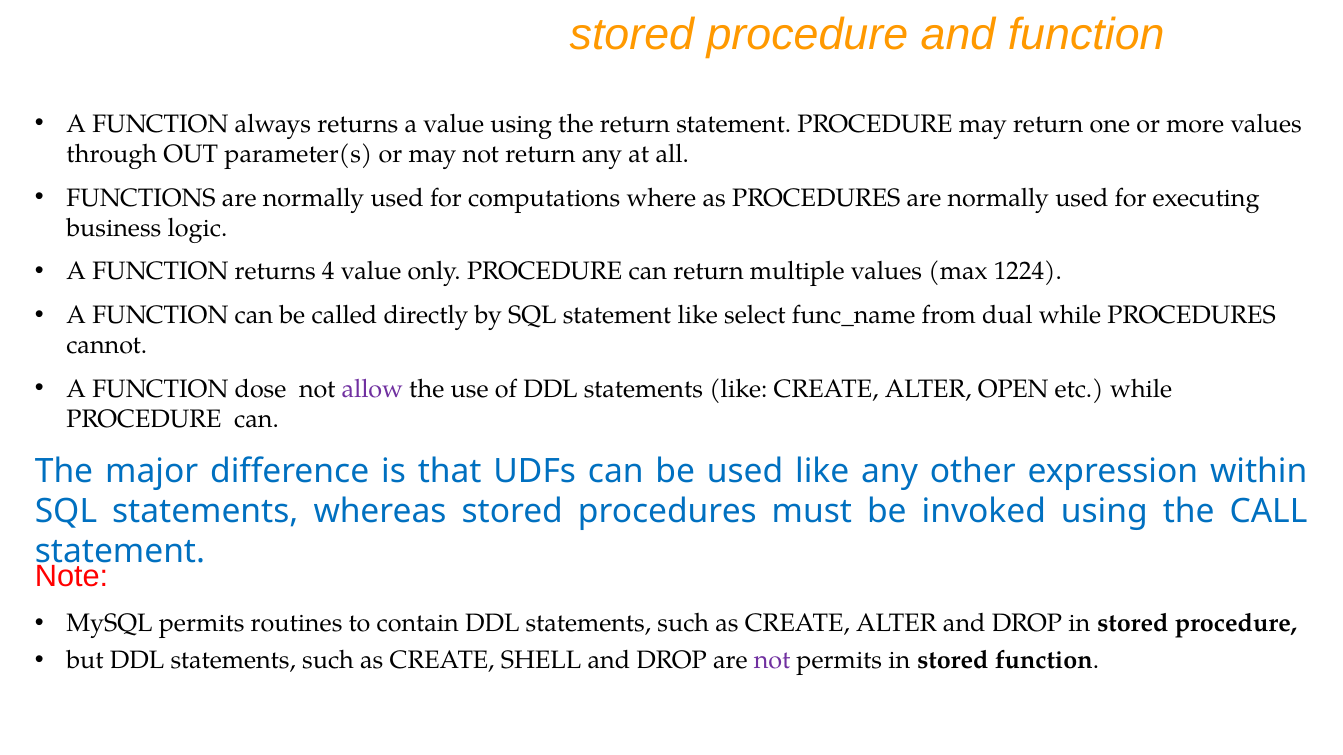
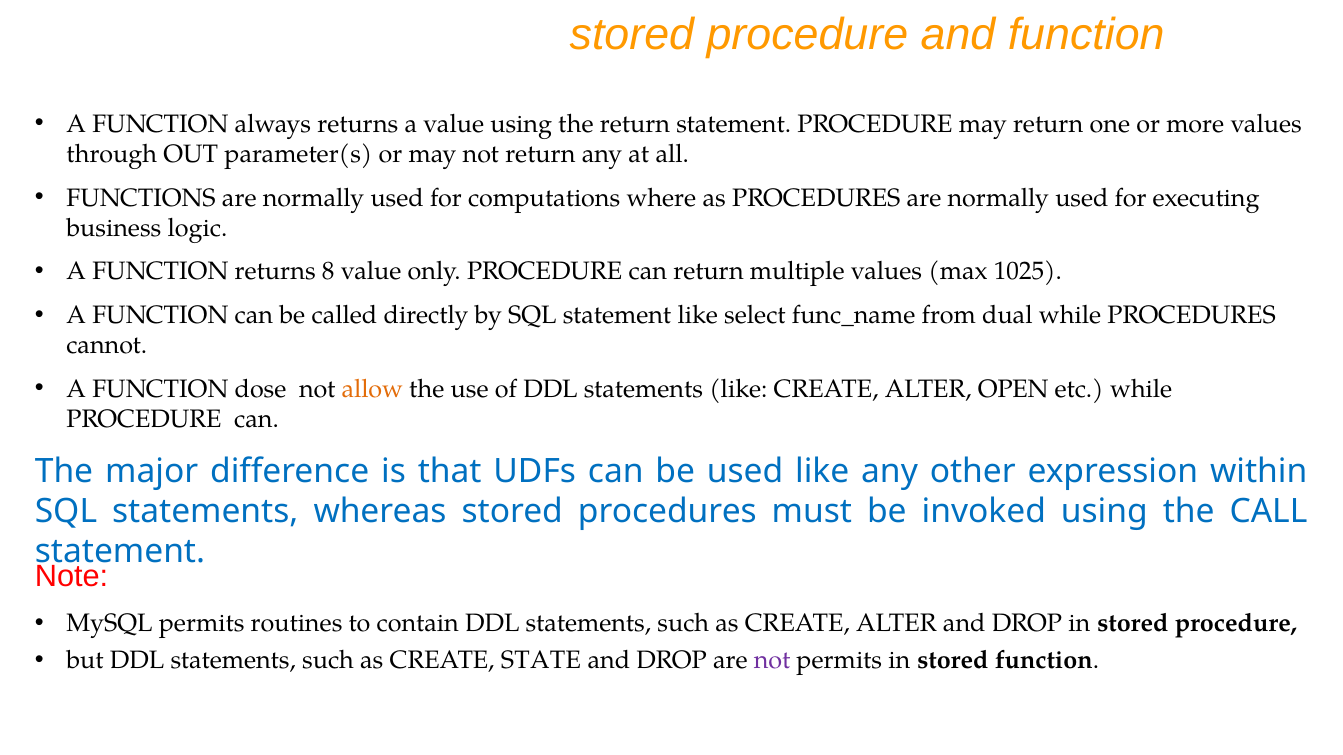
4: 4 -> 8 (328, 272)
1224: 1224 -> 1025 (1028, 272)
allow colour: purple -> orange (372, 389)
SHELL: SHELL -> STATE (541, 660)
